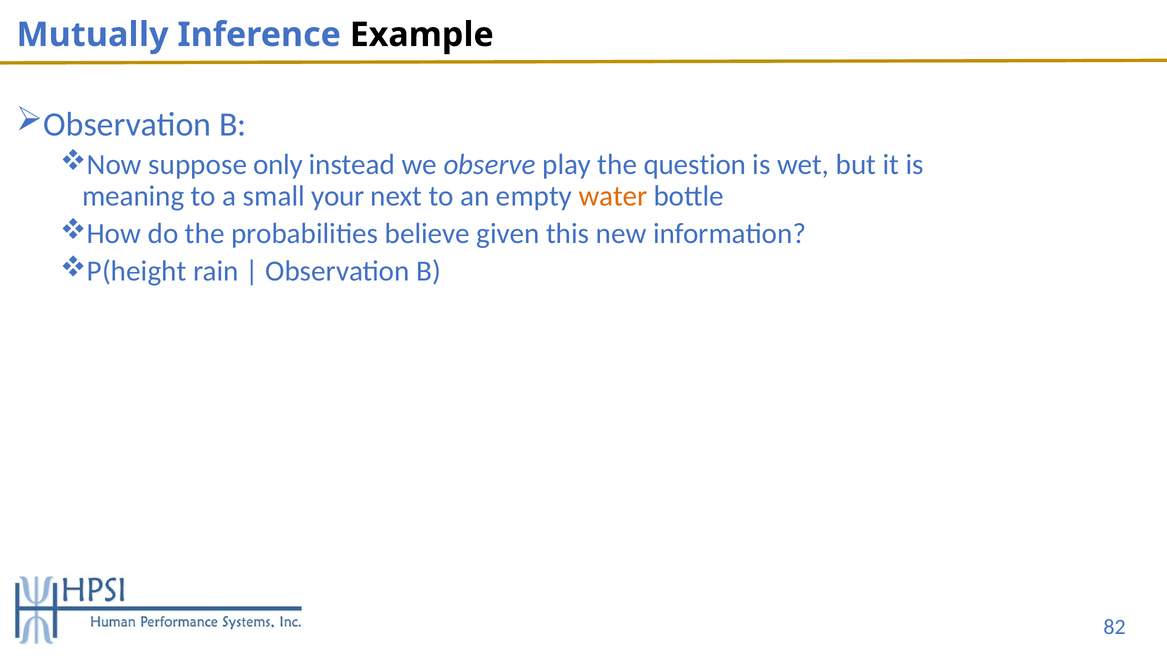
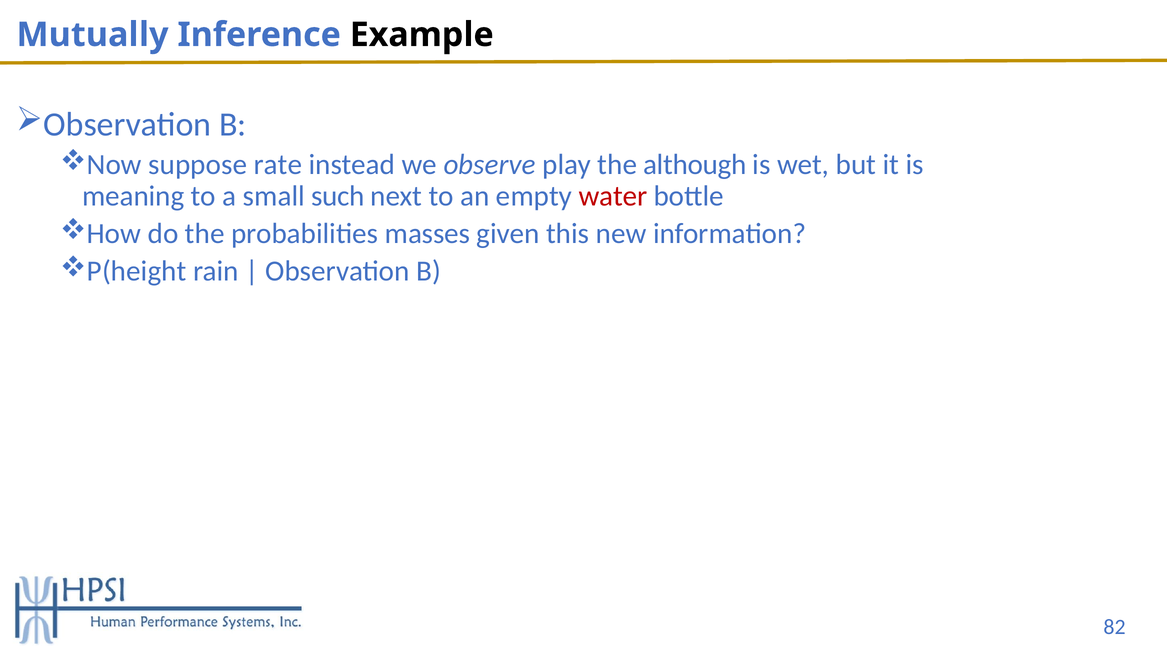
only: only -> rate (278, 165)
question: question -> although (695, 165)
your: your -> such (338, 196)
water colour: orange -> red (613, 196)
believe: believe -> masses (428, 234)
